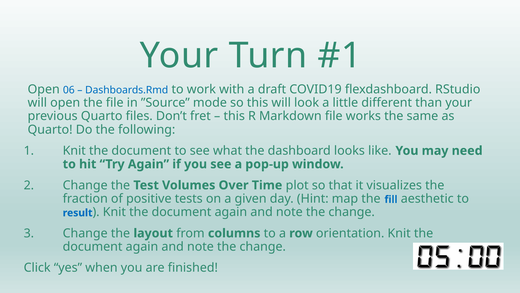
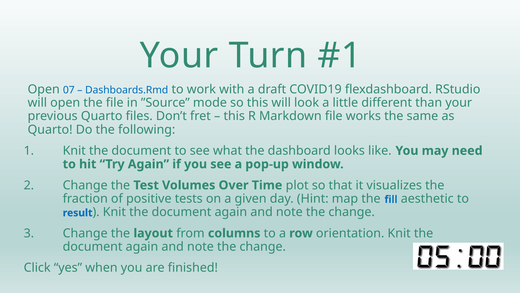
06: 06 -> 07 (69, 90)
